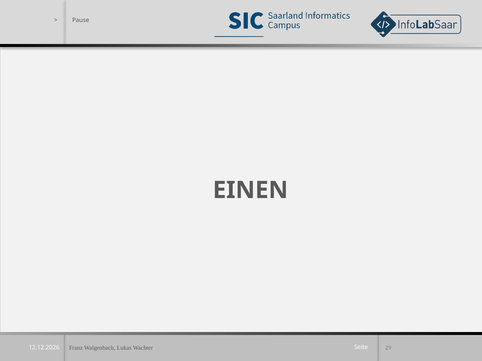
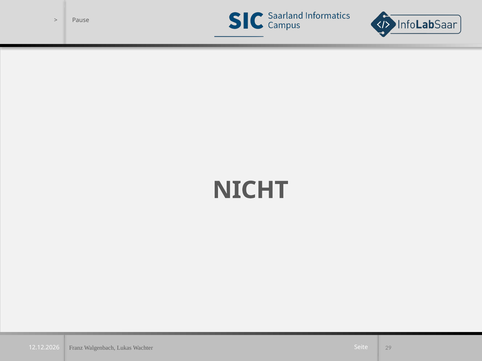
EINEN: EINEN -> NICHT (250, 190)
